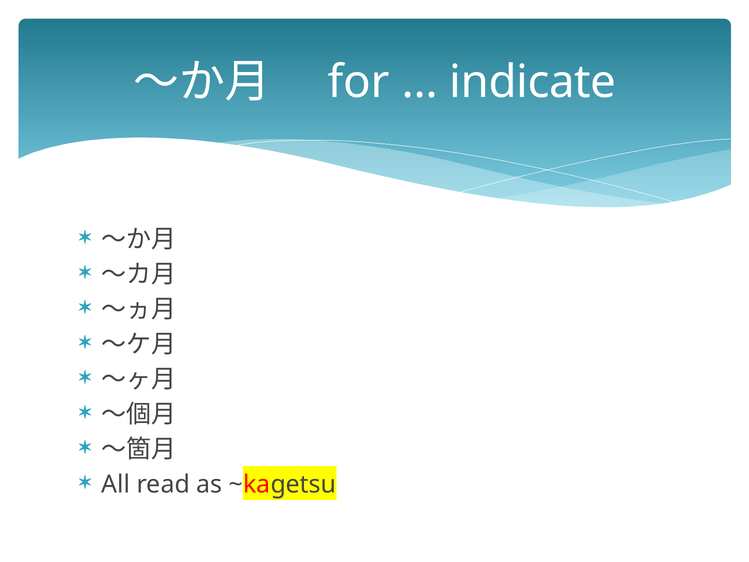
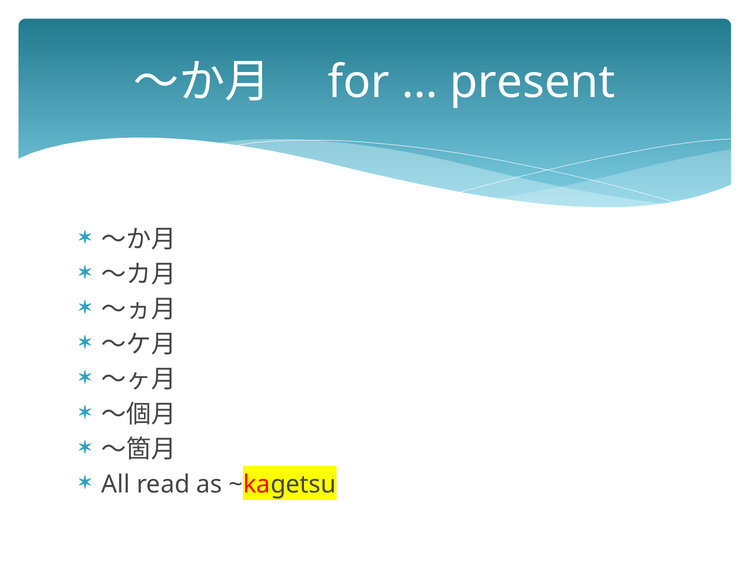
indicate: indicate -> present (533, 82)
